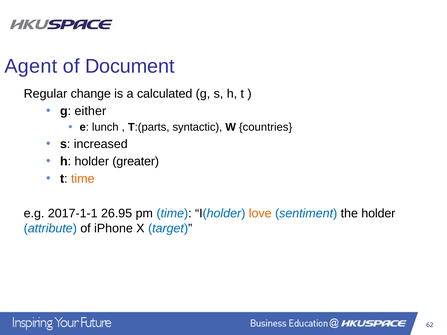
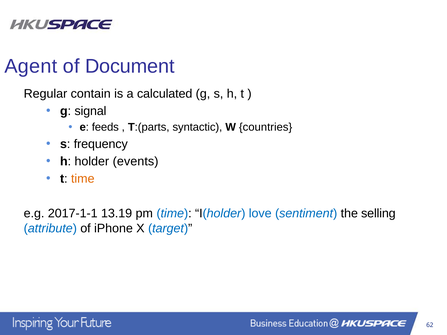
change: change -> contain (91, 94)
either: either -> signal (90, 111)
lunch: lunch -> feeds (105, 127)
increased: increased -> frequency (101, 144)
greater: greater -> events (136, 161)
26.95: 26.95 -> 13.19 (117, 214)
love colour: orange -> blue (260, 214)
the holder: holder -> selling (378, 214)
